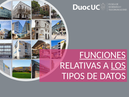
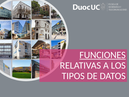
LOS underline: present -> none (118, 65)
